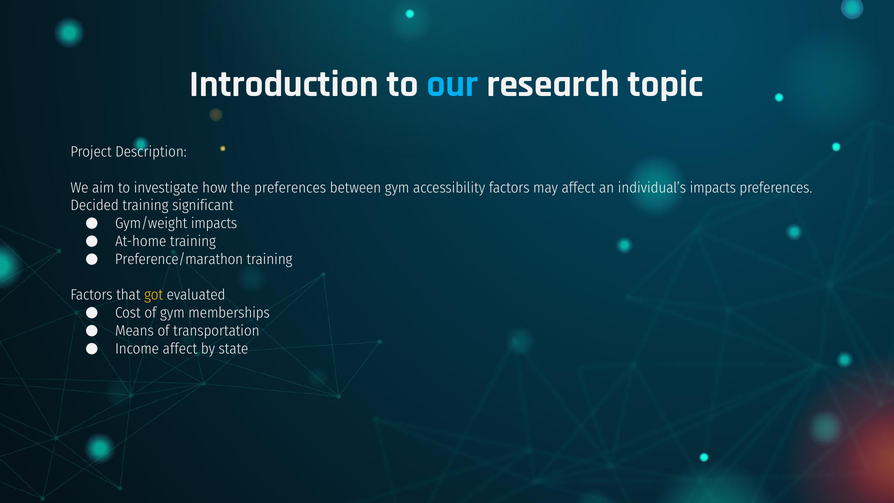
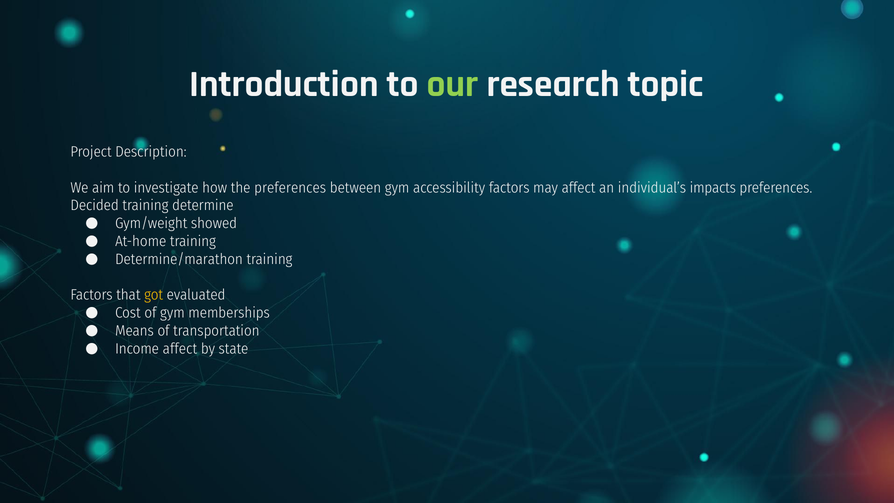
our colour: light blue -> light green (453, 84)
significant: significant -> determine (203, 205)
Gym/weight impacts: impacts -> showed (214, 223)
Preference/marathon: Preference/marathon -> Determine/marathon (179, 259)
